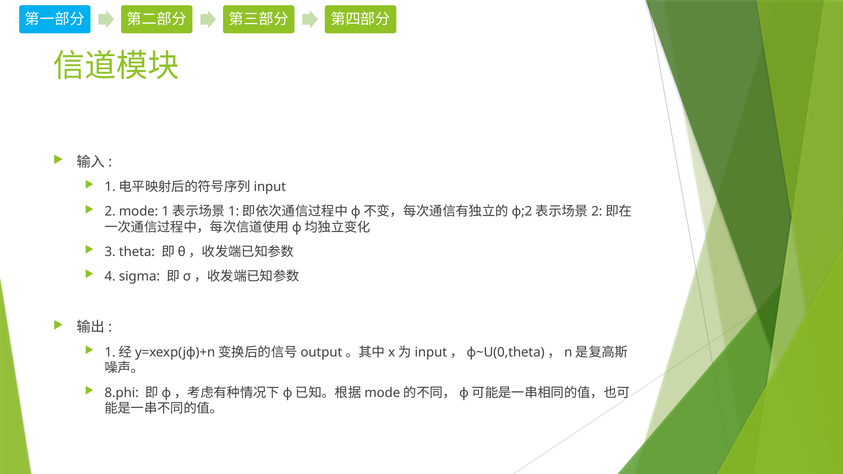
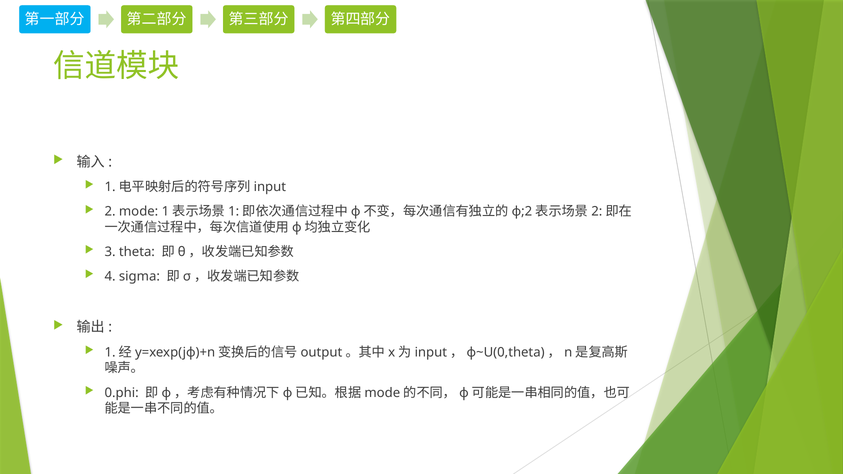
8.phi: 8.phi -> 0.phi (122, 393)
